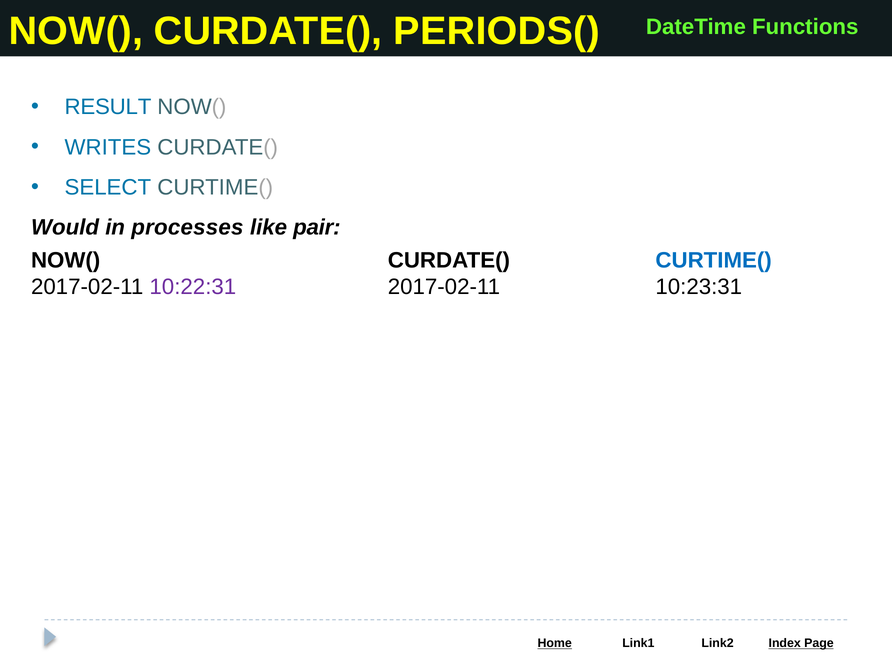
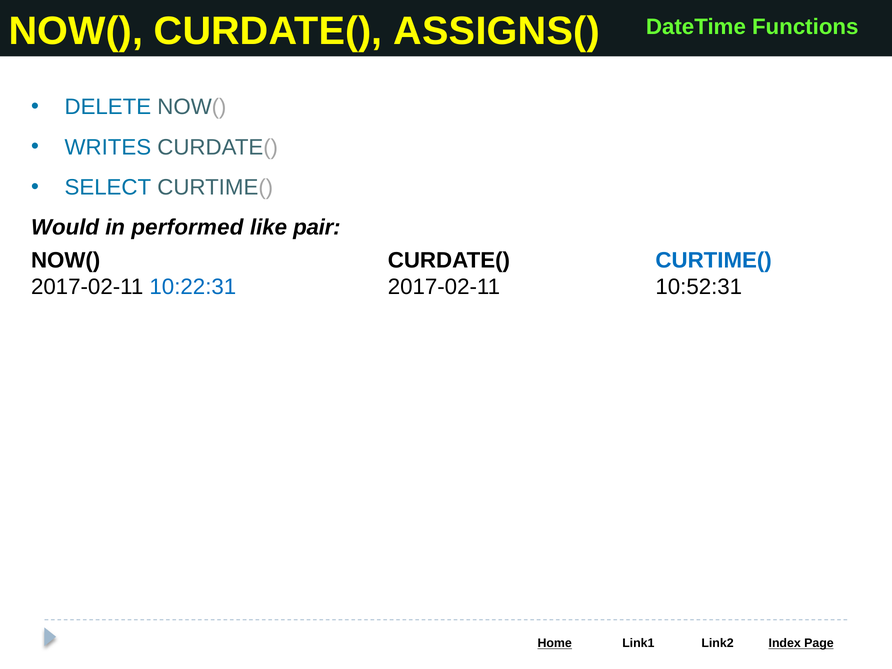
PERIODS(: PERIODS( -> ASSIGNS( (497, 31)
RESULT: RESULT -> DELETE (108, 107)
processes: processes -> performed (187, 227)
10:22:31 colour: purple -> blue (193, 287)
10:23:31: 10:23:31 -> 10:52:31 (699, 287)
